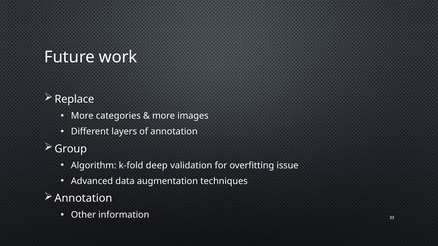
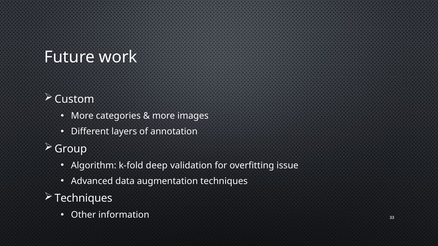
Replace: Replace -> Custom (74, 99)
Annotation: Annotation -> Techniques (83, 199)
